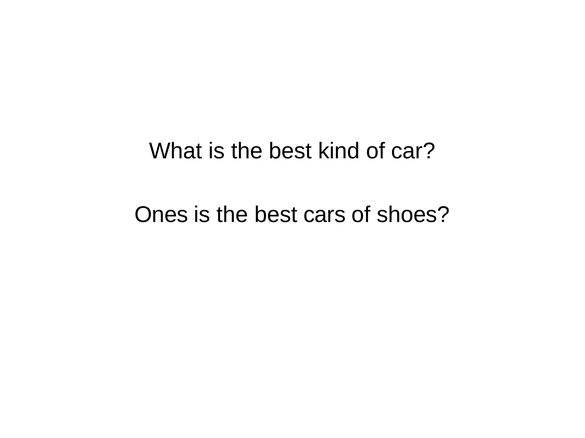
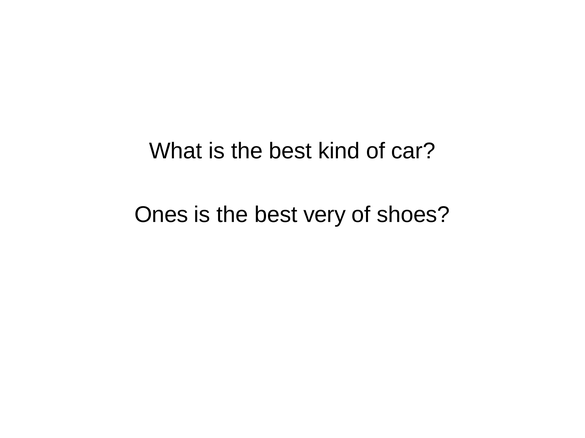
cars: cars -> very (325, 215)
